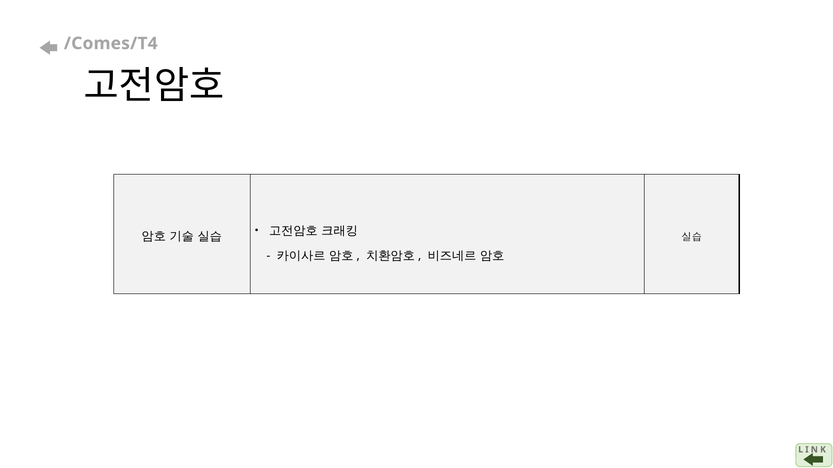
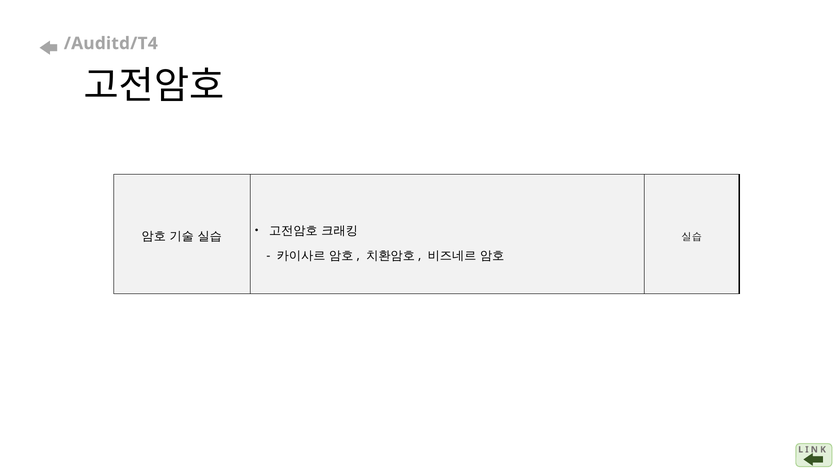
/Comes/T4: /Comes/T4 -> /Auditd/T4 (111, 43)
